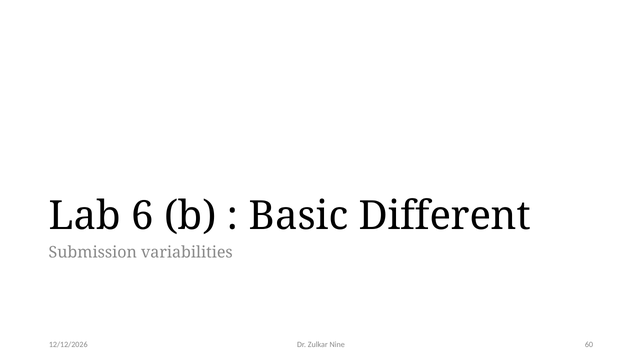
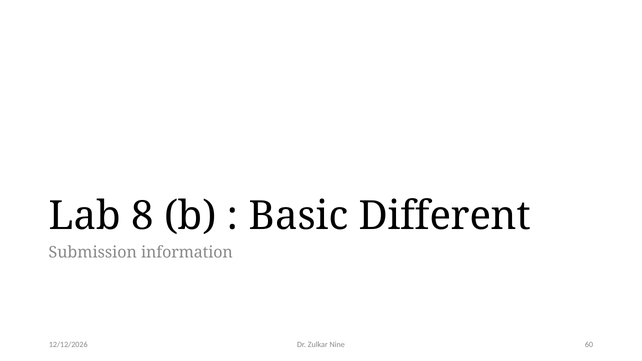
6: 6 -> 8 (142, 216)
variabilities: variabilities -> information (187, 253)
